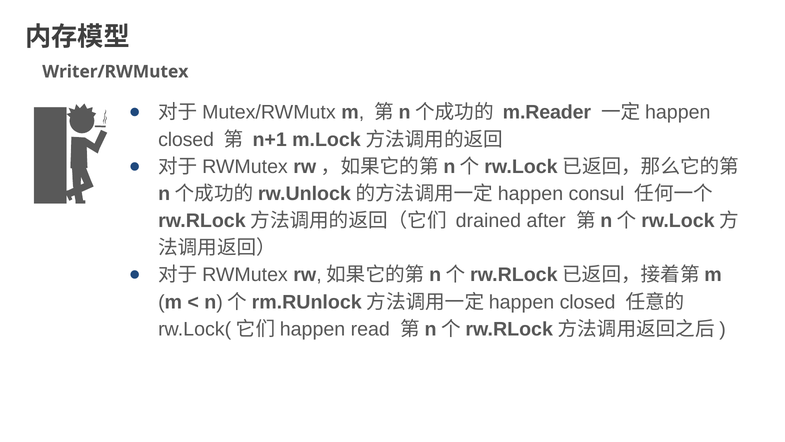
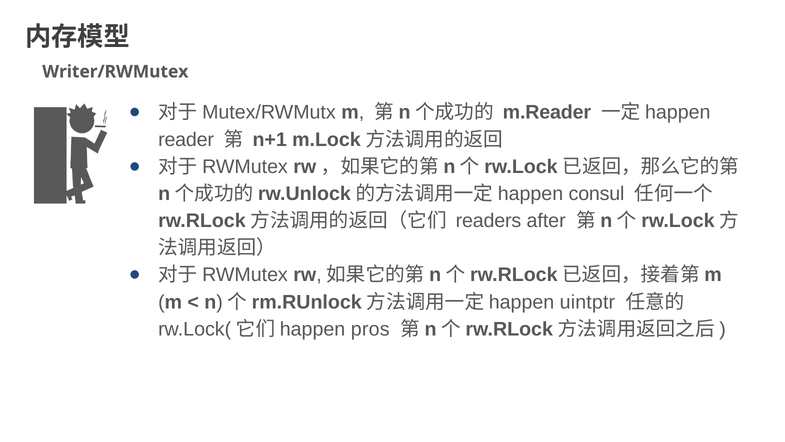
closed: closed -> reader (186, 139)
drained: drained -> readers (488, 221)
closed: closed -> uintptr (587, 302)
read: read -> pros (370, 329)
